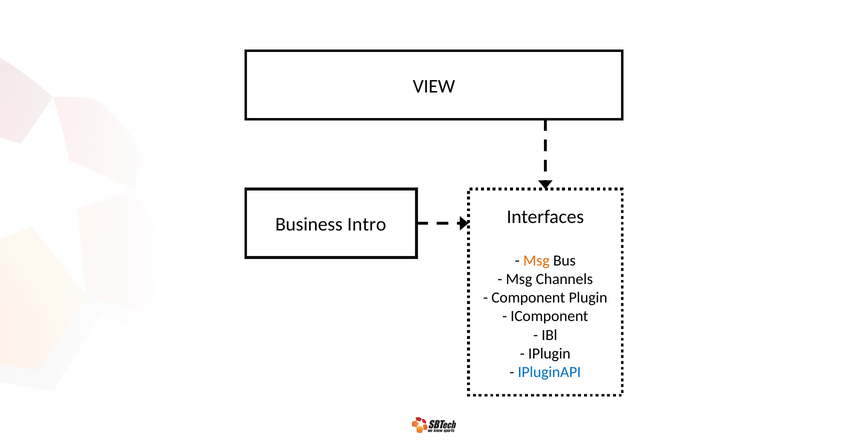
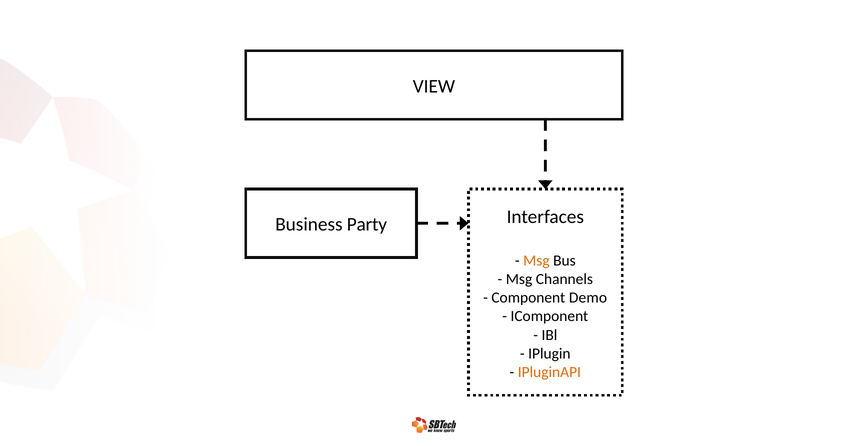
Intro: Intro -> Party (367, 224)
Plugin: Plugin -> Demo (588, 298)
IPluginAPI colour: blue -> orange (549, 372)
